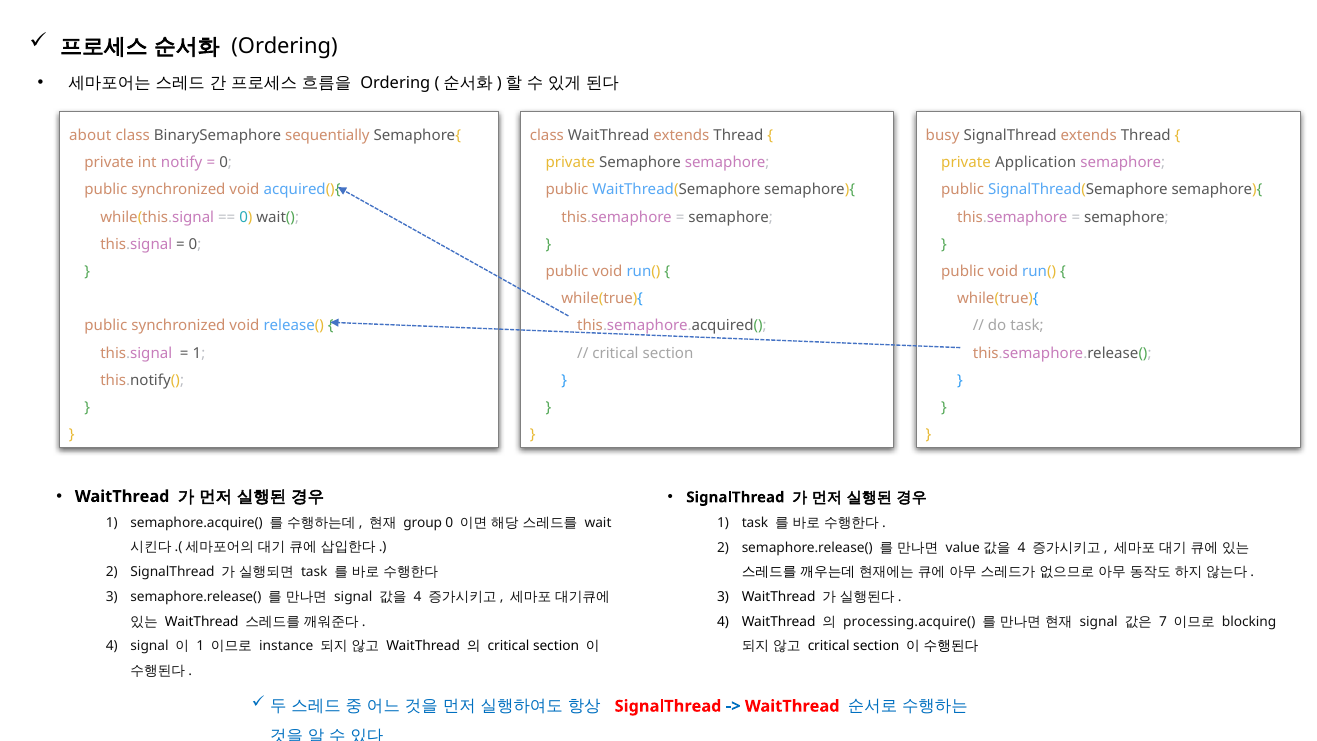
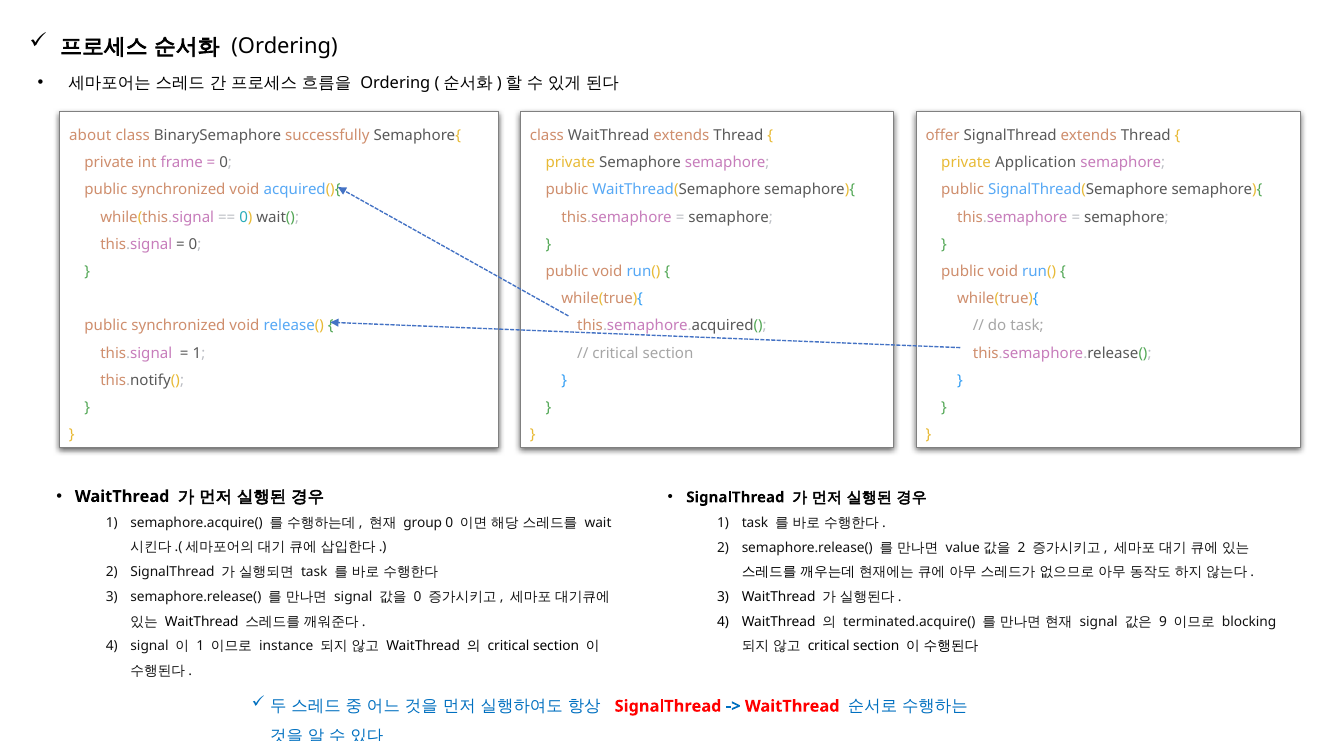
sequentially: sequentially -> successfully (327, 136)
busy: busy -> offer (943, 136)
notify: notify -> frame (182, 163)
4: 4 -> 2 (1022, 547)
4: 4 -> 0 (418, 597)
processing.acquire(: processing.acquire( -> terminated.acquire( (909, 622)
7: 7 -> 9 (1163, 622)
